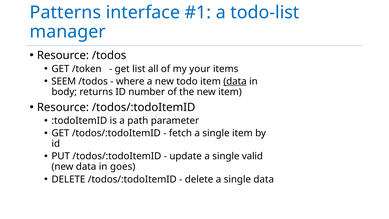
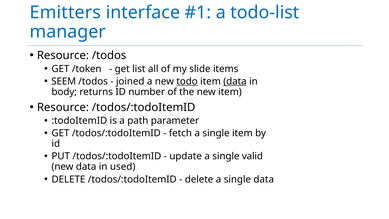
Patterns: Patterns -> Emitters (65, 12)
your: your -> slide (200, 69)
where: where -> joined (130, 81)
todo underline: none -> present (187, 81)
goes: goes -> used (123, 167)
